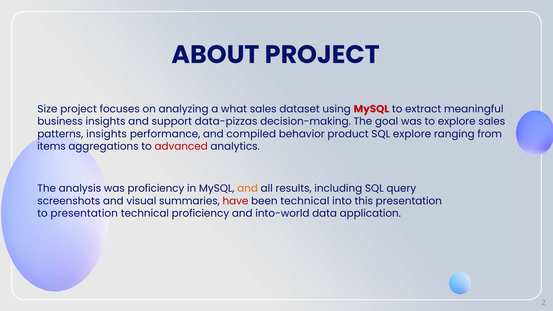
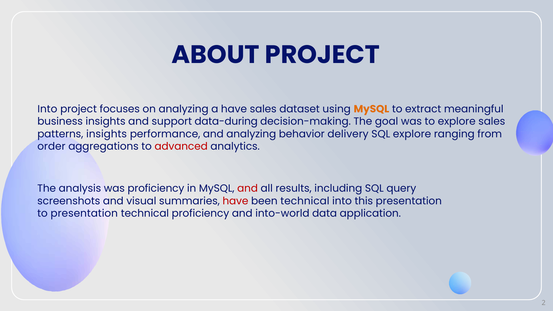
Size: Size -> Into (47, 109)
a what: what -> have (234, 109)
MySQL colour: red -> orange (371, 109)
data-pizzas: data-pizzas -> data-during (226, 122)
and compiled: compiled -> analyzing (251, 134)
product: product -> delivery (348, 134)
items: items -> order (51, 146)
and colour: orange -> red (248, 189)
